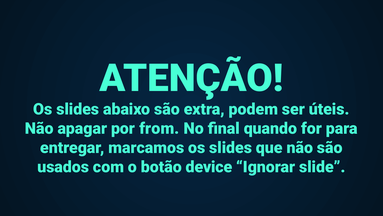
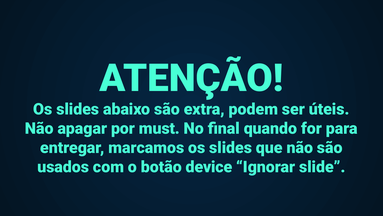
from: from -> must (159, 128)
